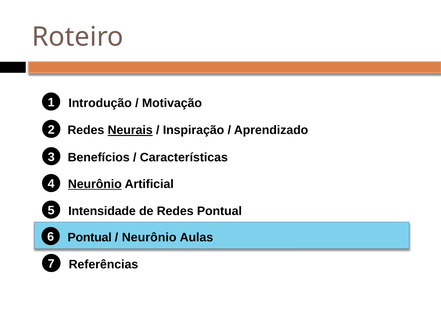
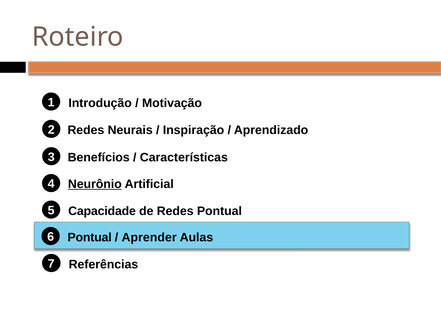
Neurais underline: present -> none (130, 130)
Intensidade: Intensidade -> Capacidade (102, 211)
Neurônio: Neurônio -> Aprender (149, 237)
